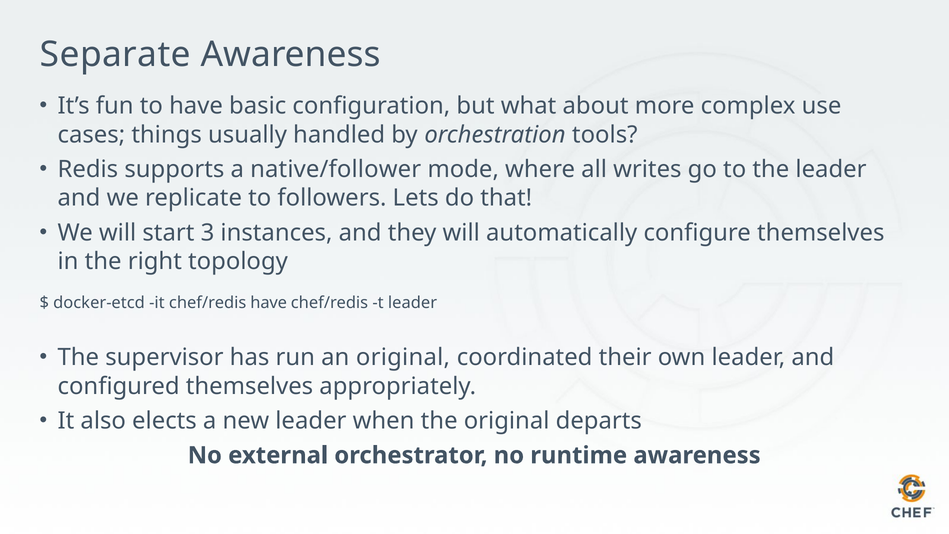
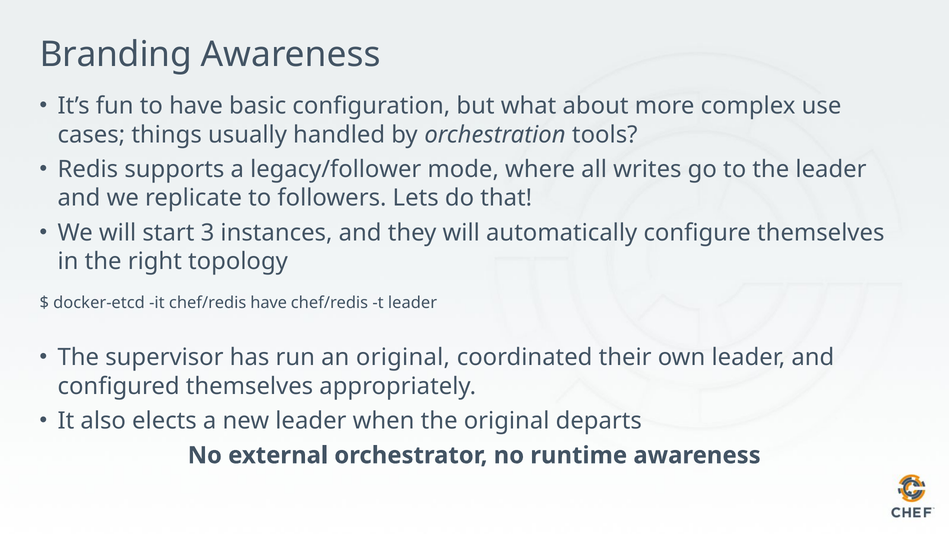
Separate: Separate -> Branding (116, 54)
native/follower: native/follower -> legacy/follower (336, 169)
